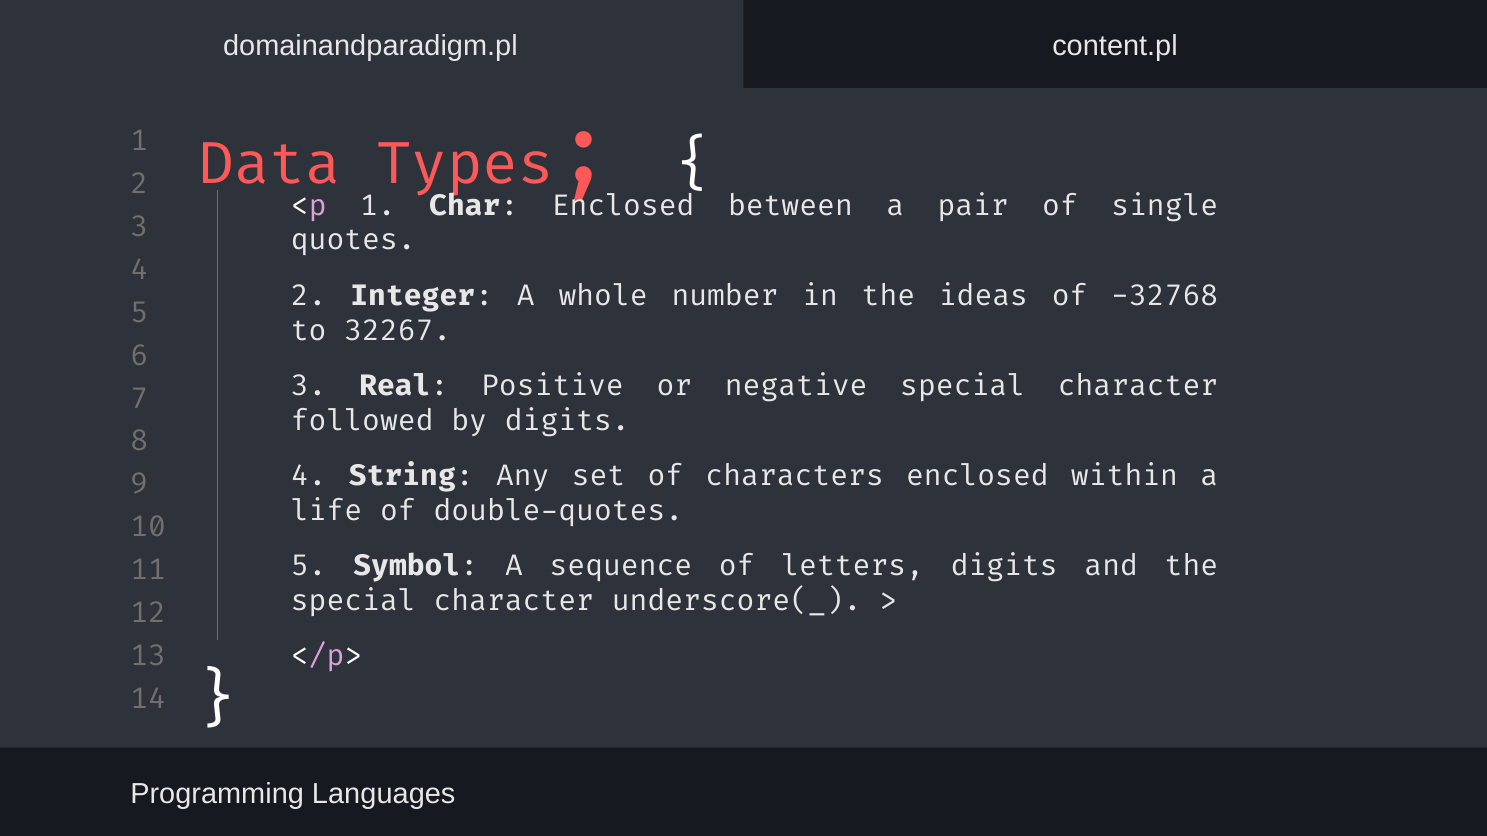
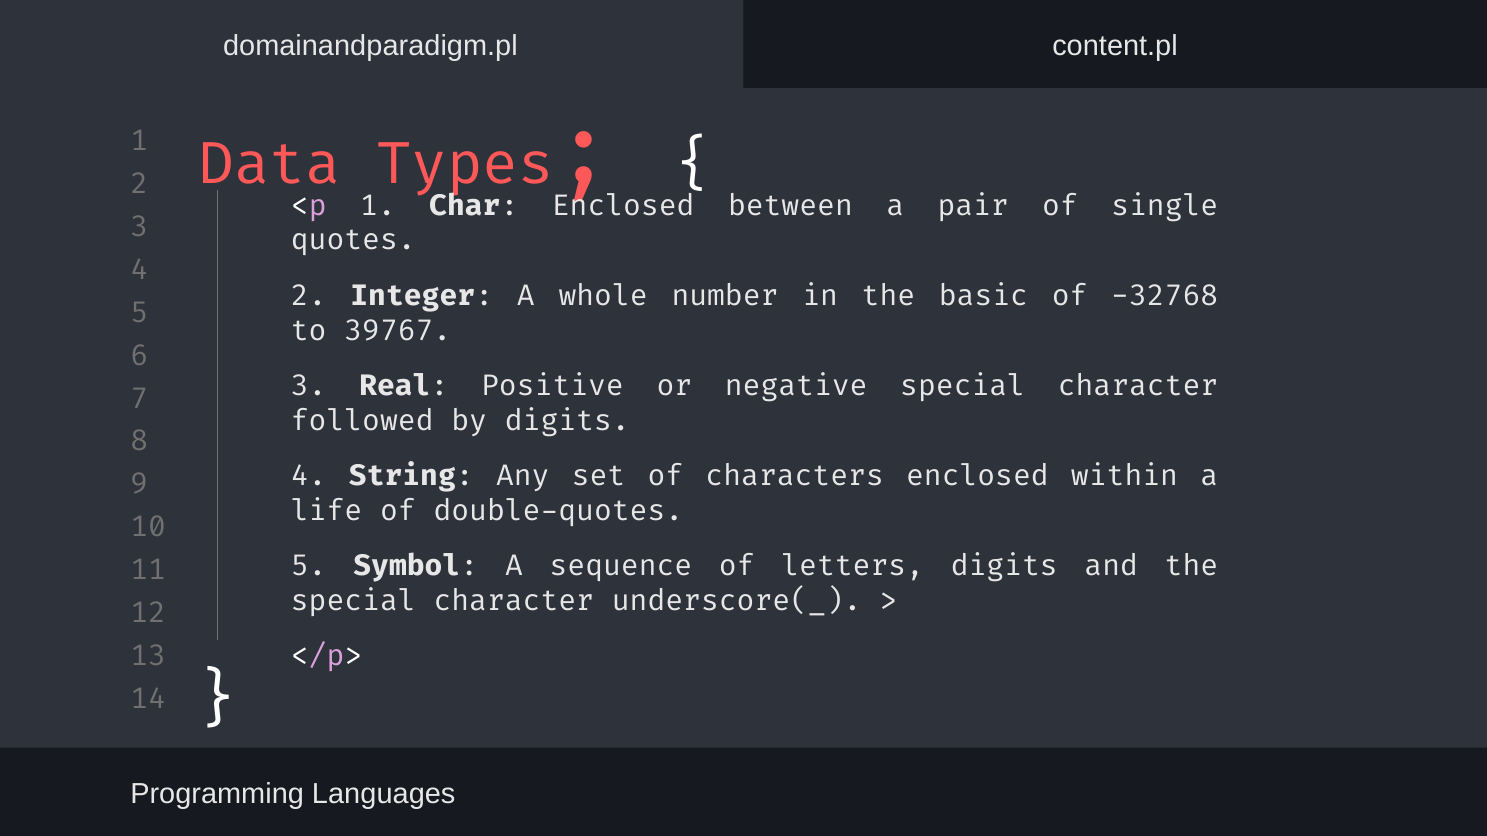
ideas: ideas -> basic (983, 296)
32267: 32267 -> 39767 (398, 331)
